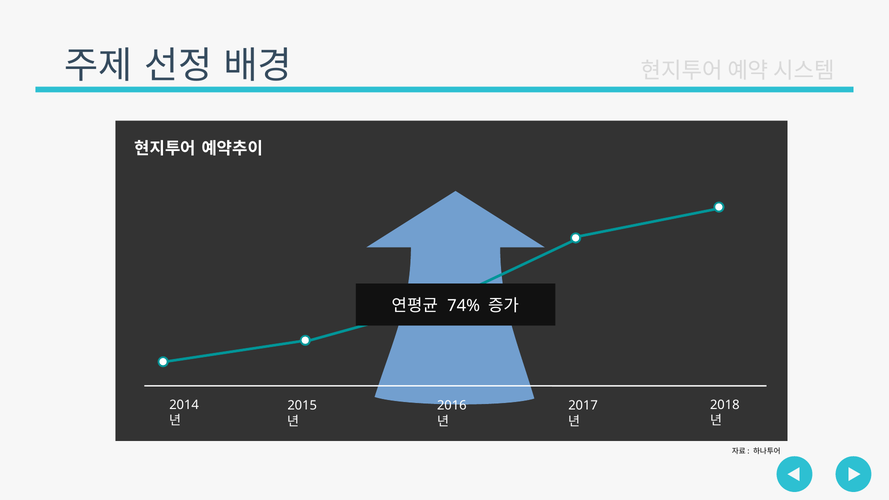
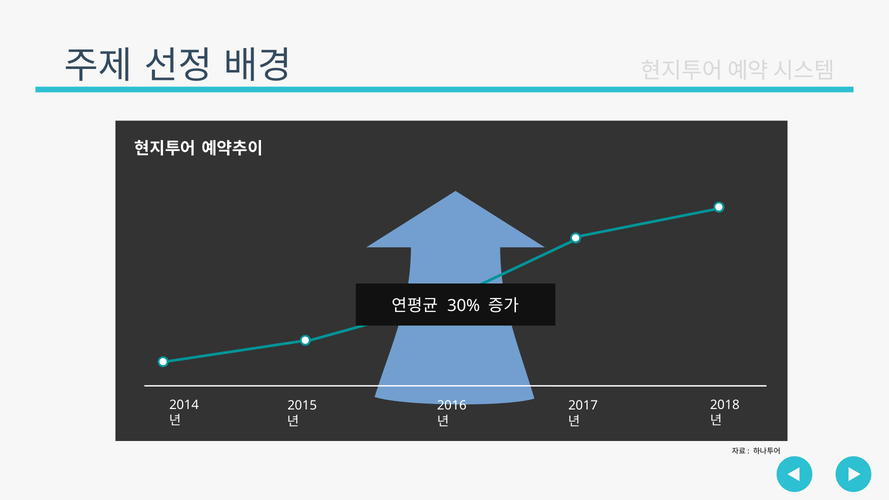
74%: 74% -> 30% (464, 306)
